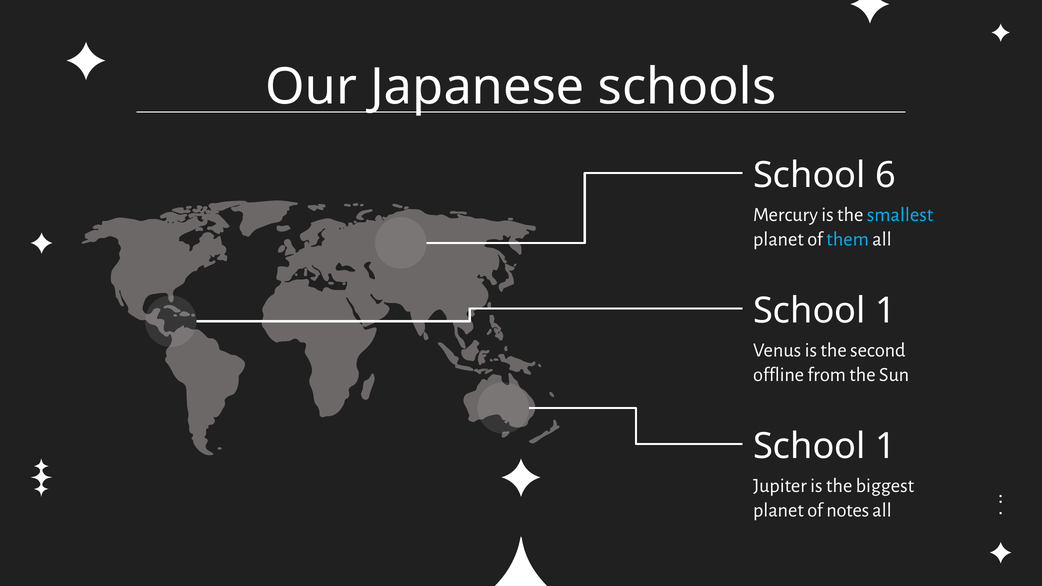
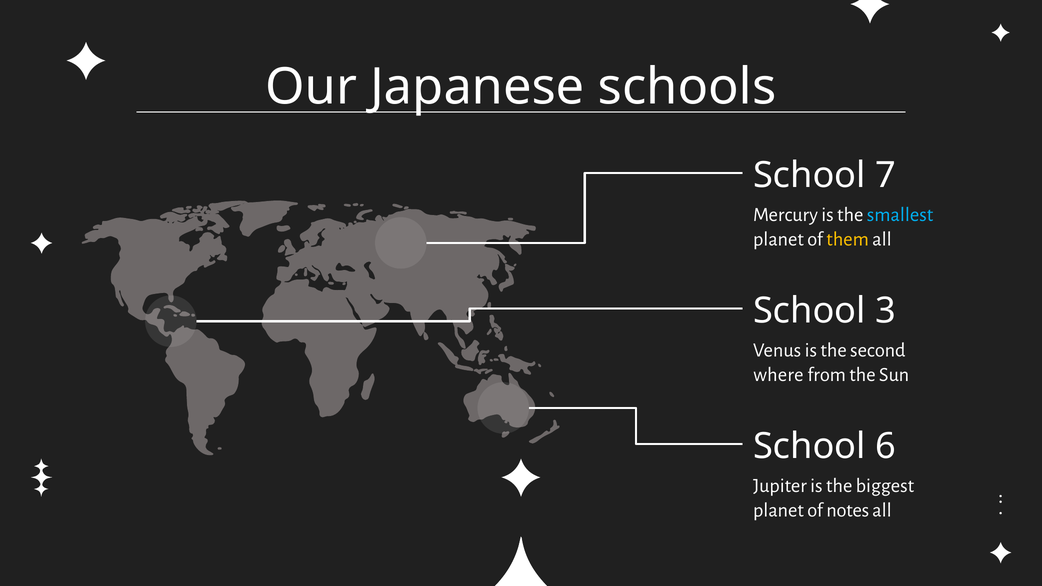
6: 6 -> 7 (885, 176)
them colour: light blue -> yellow (848, 239)
1: 1 -> 3 (885, 311)
offline: offline -> where (778, 375)
1: 1 -> 6 (885, 447)
